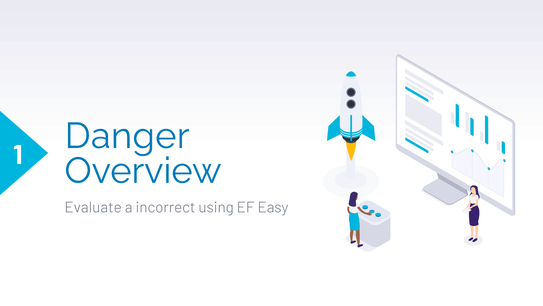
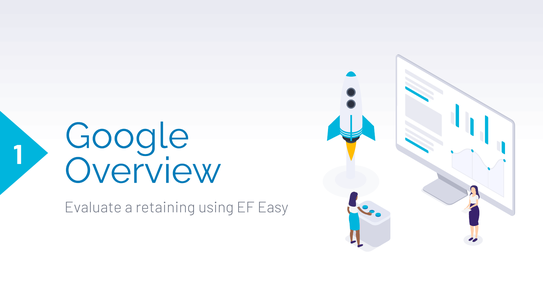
Danger: Danger -> Google (127, 136)
incorrect: incorrect -> retaining (165, 207)
